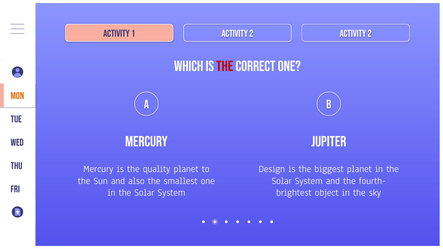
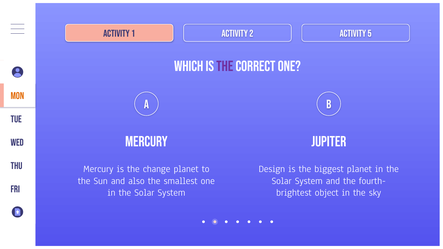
2: 2 -> 5 (370, 34)
THE colour: red -> purple (225, 66)
quality: quality -> change (157, 169)
